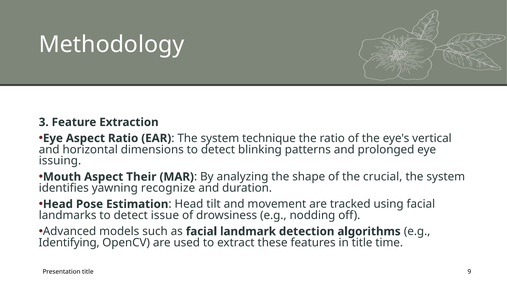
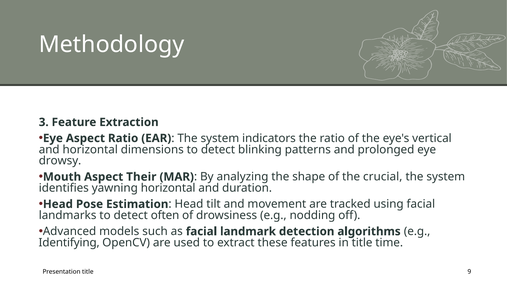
technique: technique -> indicators (269, 138)
issuing: issuing -> drowsy (60, 161)
yawning recognize: recognize -> horizontal (168, 188)
issue: issue -> often (165, 216)
